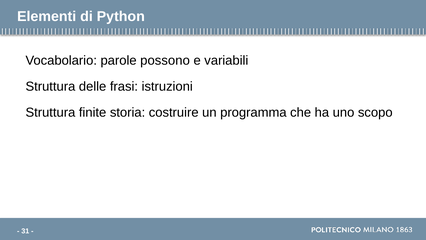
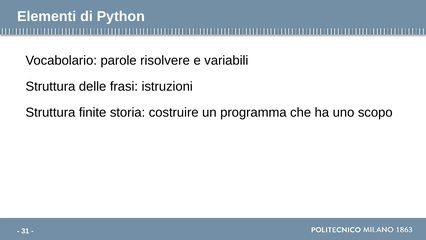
possono: possono -> risolvere (165, 60)
